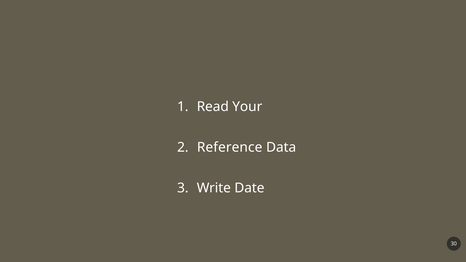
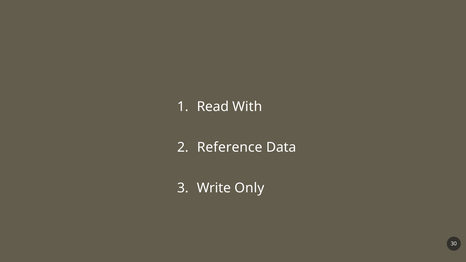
Your: Your -> With (247, 107)
Date: Date -> Only (249, 188)
